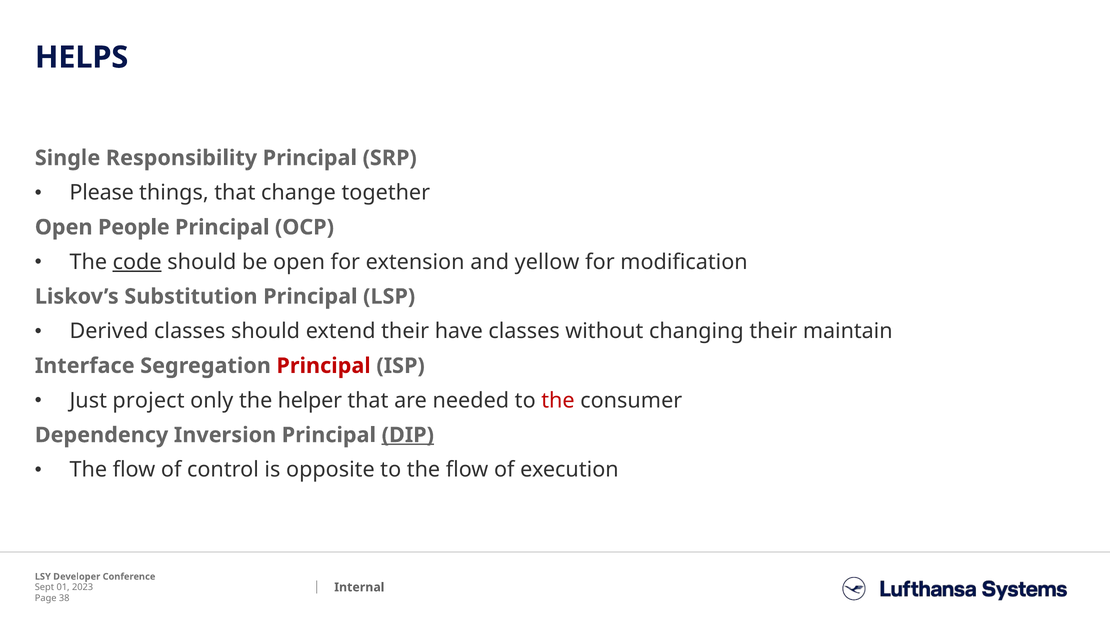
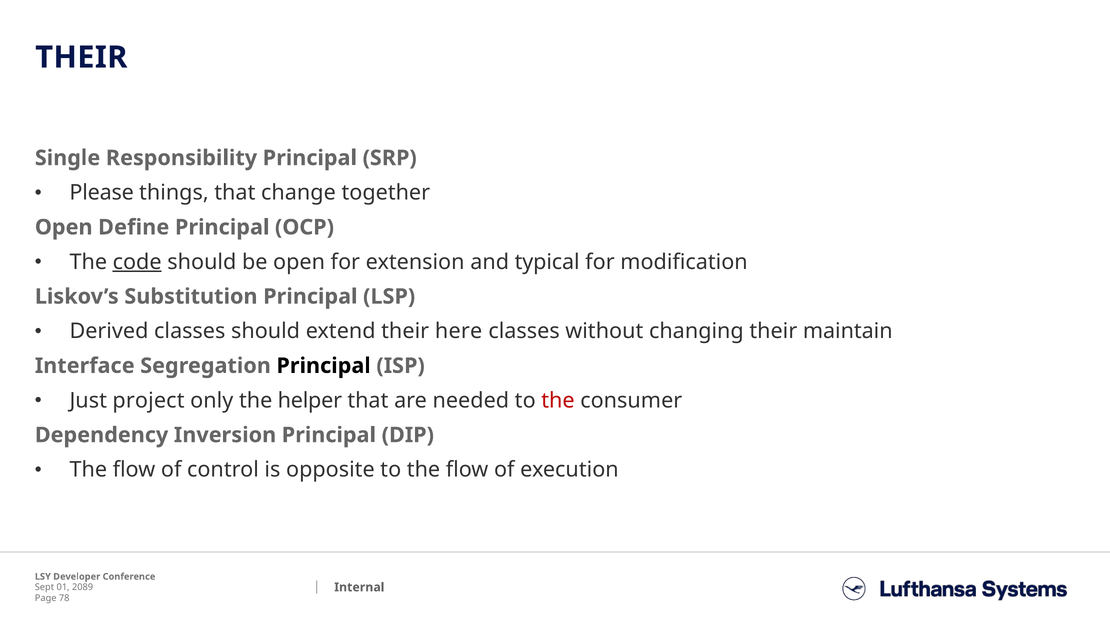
HELPS: HELPS -> THEIR (81, 57)
People: People -> Define (134, 227)
yellow: yellow -> typical (547, 262)
have: have -> here (459, 331)
Principal colour: red -> black (324, 366)
DIP underline: present -> none (408, 435)
2023: 2023 -> 2089 (83, 588)
38: 38 -> 78 (64, 599)
